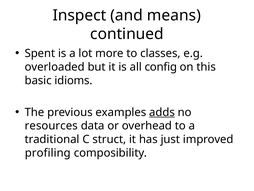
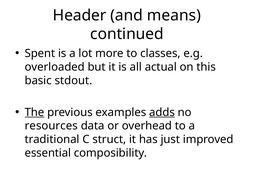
Inspect: Inspect -> Header (80, 15)
config: config -> actual (161, 67)
idioms: idioms -> stdout (73, 80)
The underline: none -> present (35, 112)
profiling: profiling -> essential (48, 153)
